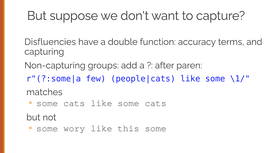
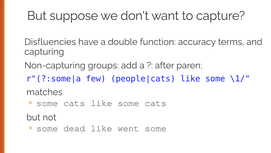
wory: wory -> dead (74, 128)
this: this -> went (129, 128)
